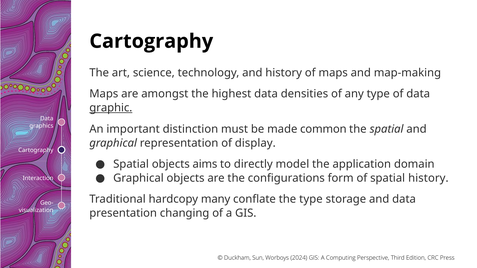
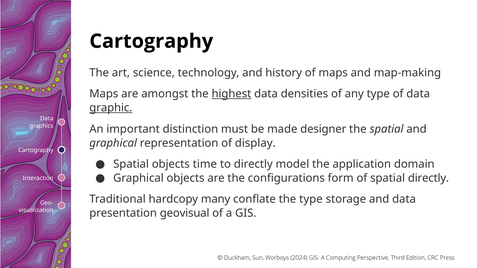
highest underline: none -> present (231, 94)
common: common -> designer (323, 129)
aims: aims -> time (205, 164)
spatial history: history -> directly (429, 178)
changing: changing -> geovisual (185, 213)
